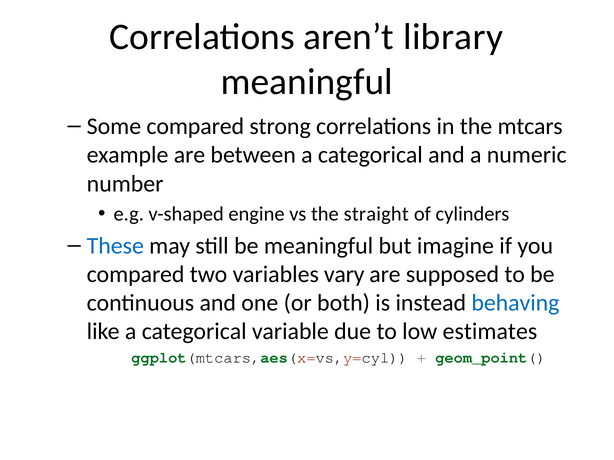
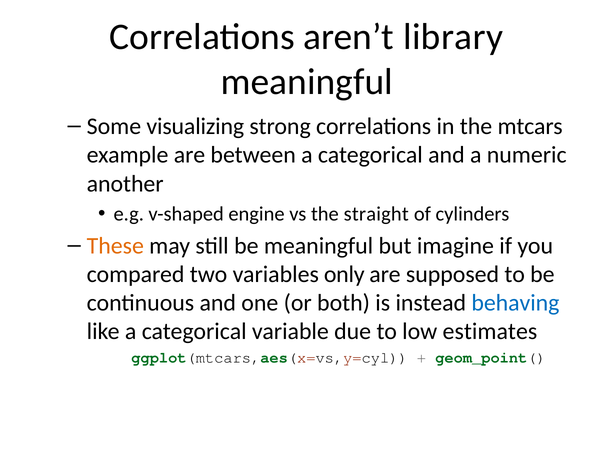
Some compared: compared -> visualizing (195, 127)
number: number -> another (125, 184)
These colour: blue -> orange (115, 246)
vary: vary -> only (344, 275)
